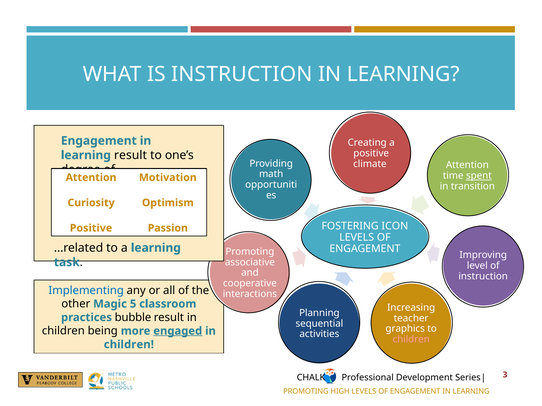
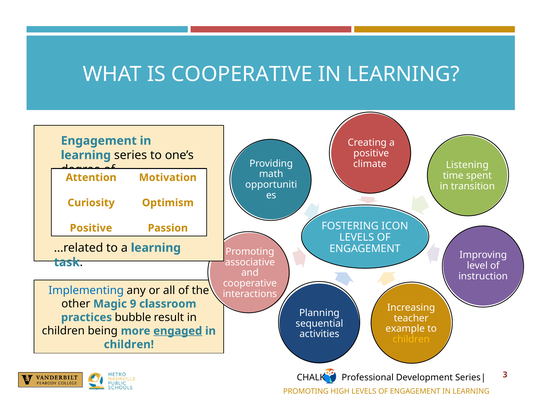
IS INSTRUCTION: INSTRUCTION -> COOPERATIVE (242, 74)
learning result: result -> series (131, 155)
climate Attention: Attention -> Listening (467, 165)
spent underline: present -> none (479, 176)
5: 5 -> 9 (133, 304)
graphics: graphics -> example (405, 329)
children colour: pink -> yellow (411, 340)
